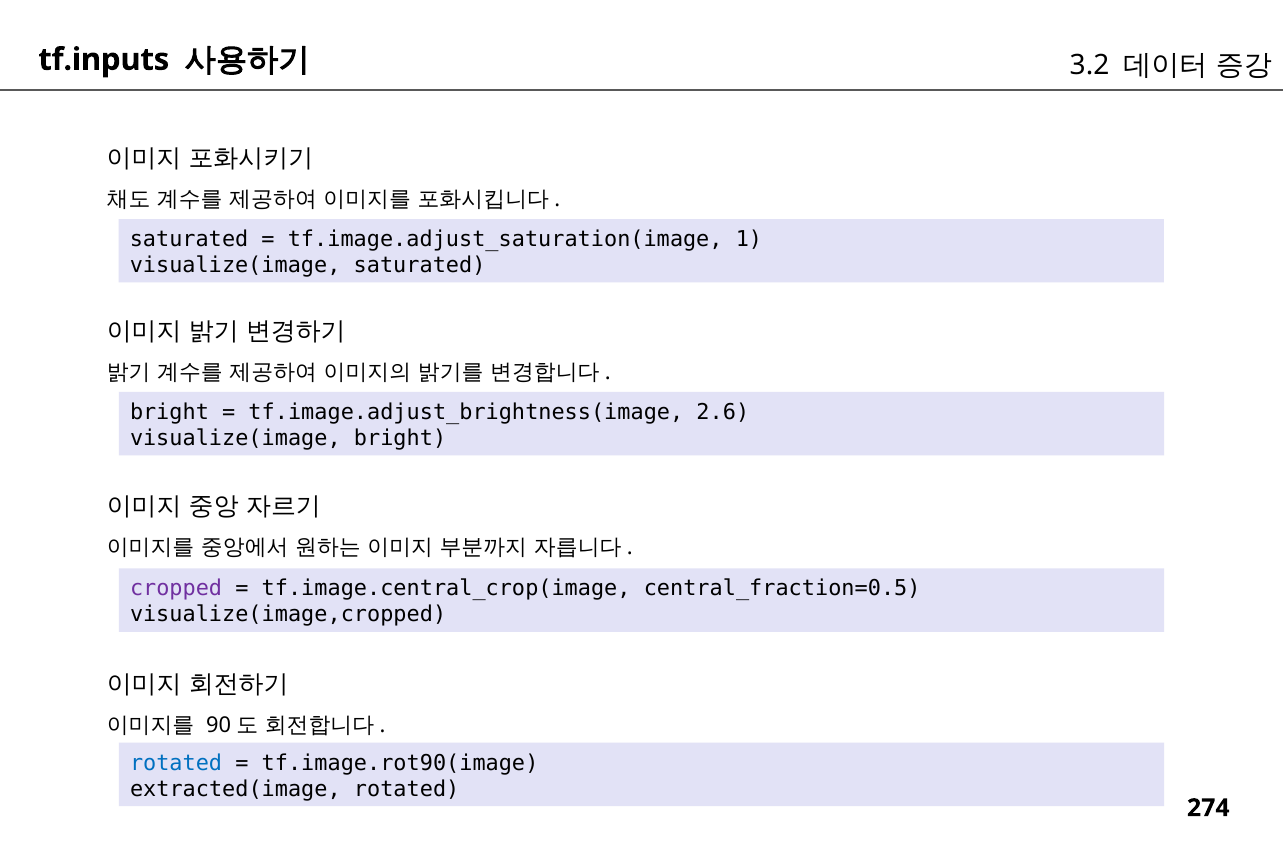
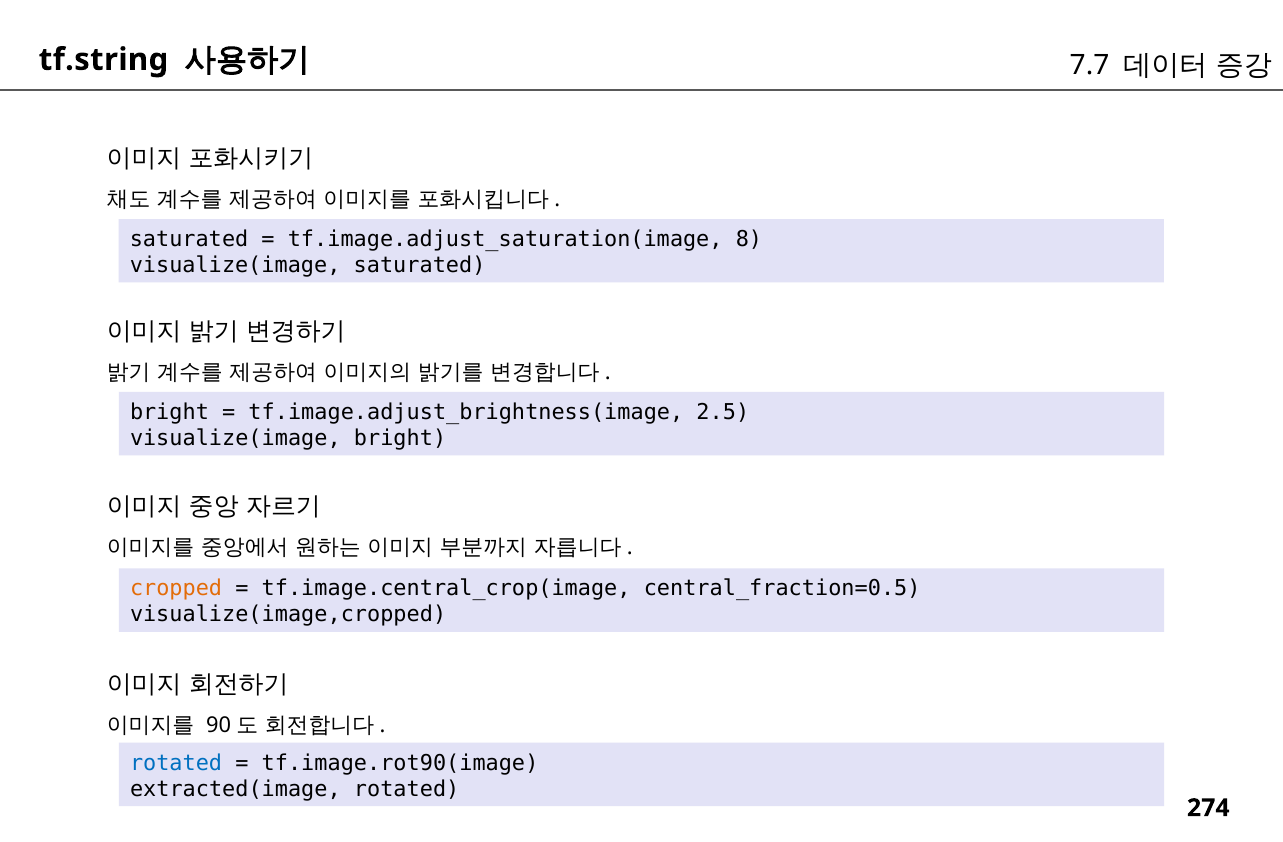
tf.inputs: tf.inputs -> tf.string (104, 60)
3.2: 3.2 -> 7.7 (1090, 66)
1: 1 -> 8 (749, 239)
2.6: 2.6 -> 2.5 (723, 412)
cropped colour: purple -> orange (176, 589)
